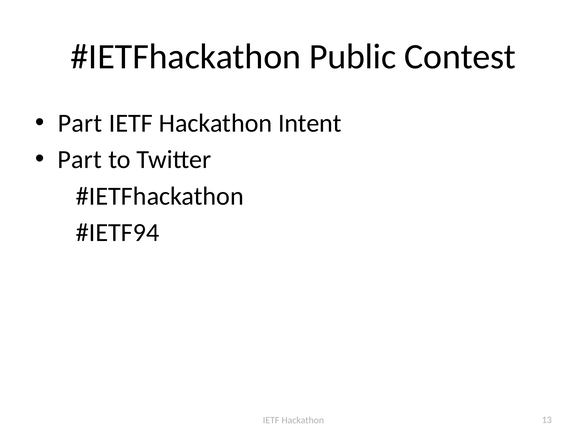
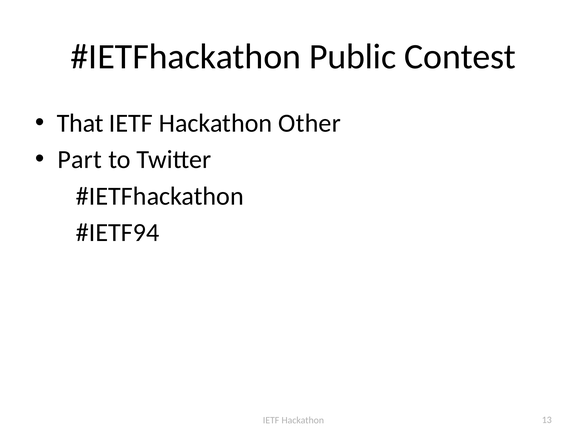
Part: Part -> That (80, 123)
Intent: Intent -> Other (310, 123)
